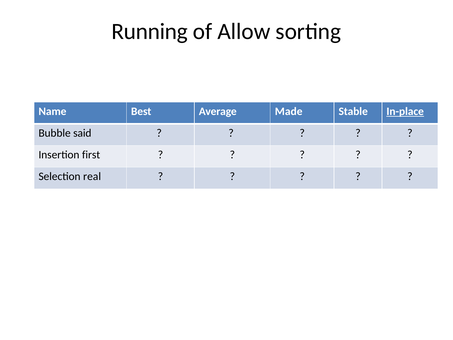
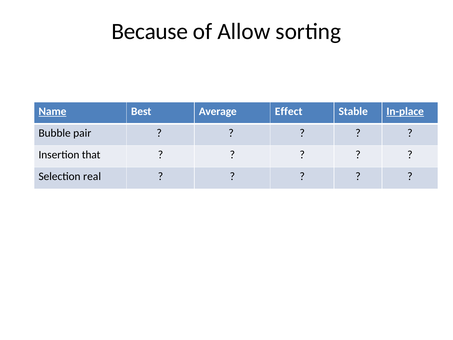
Running: Running -> Because (150, 31)
Name underline: none -> present (52, 111)
Made: Made -> Effect (289, 111)
said: said -> pair (82, 133)
first: first -> that (91, 155)
